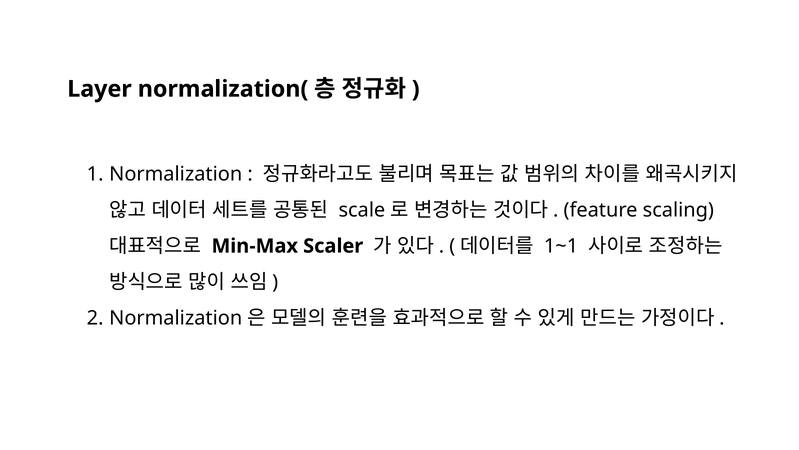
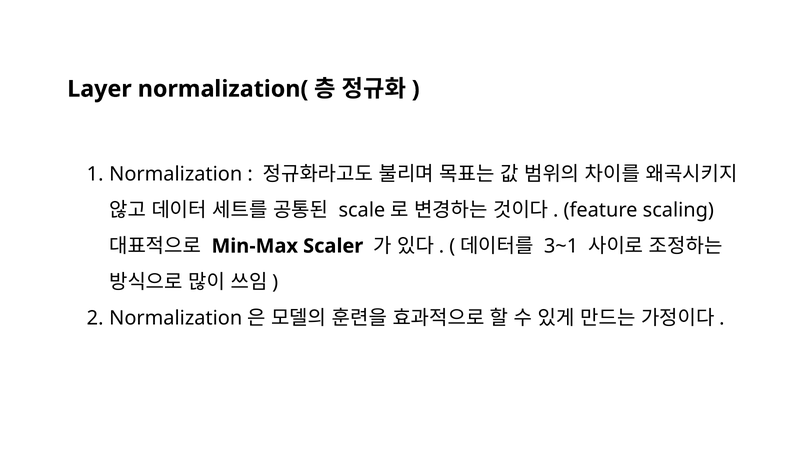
1~1: 1~1 -> 3~1 (561, 246)
